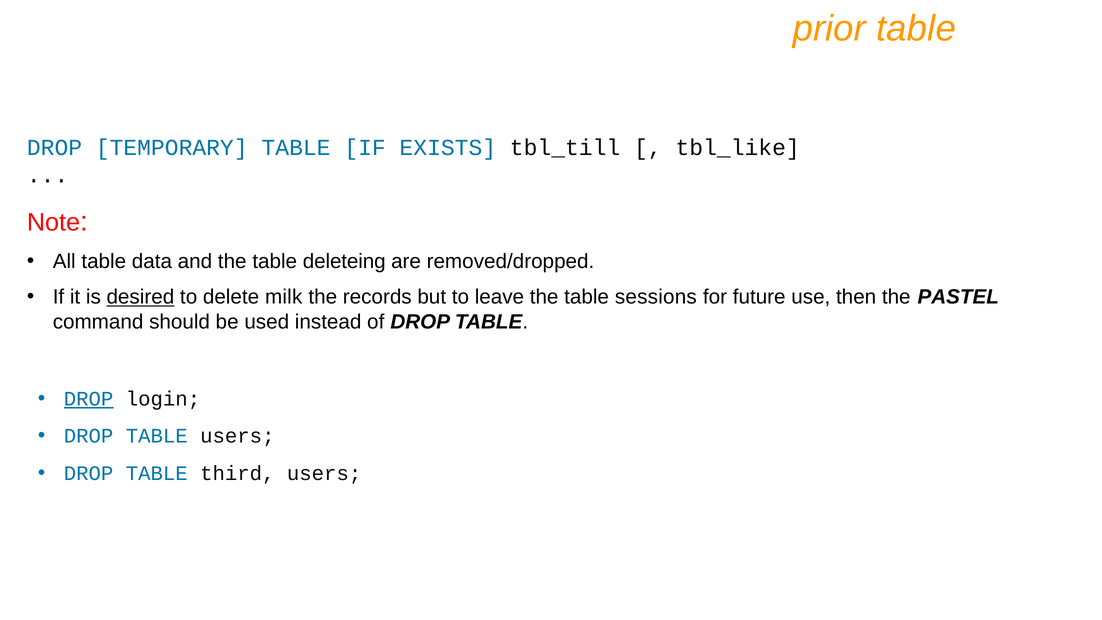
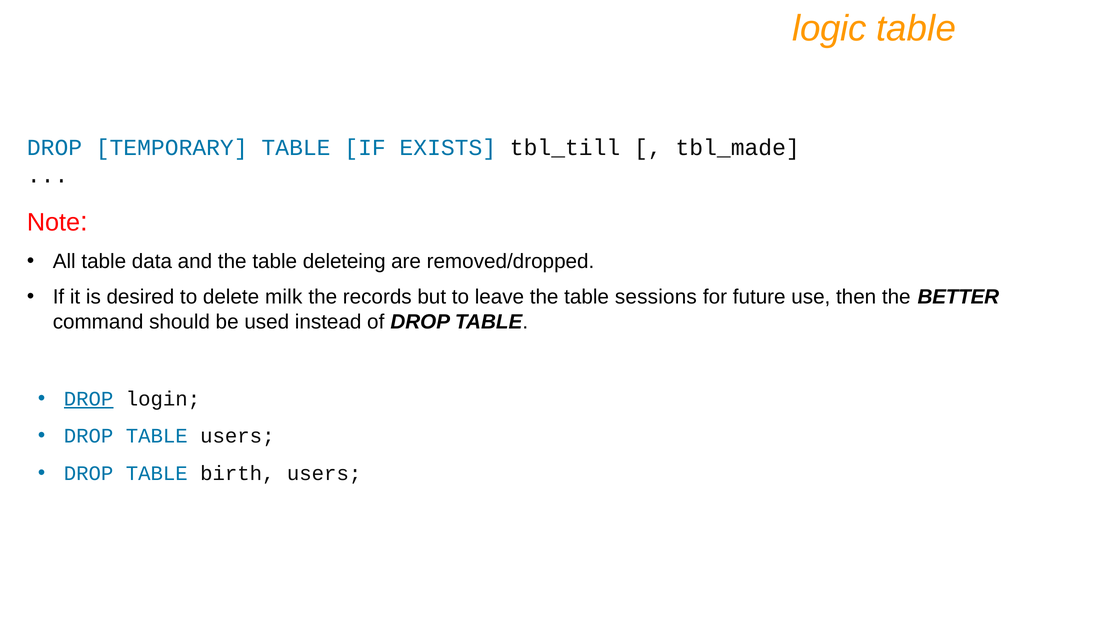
prior: prior -> logic (829, 29)
tbl_like: tbl_like -> tbl_made (738, 148)
desired underline: present -> none (140, 297)
PASTEL: PASTEL -> BETTER (958, 297)
third: third -> birth (237, 473)
